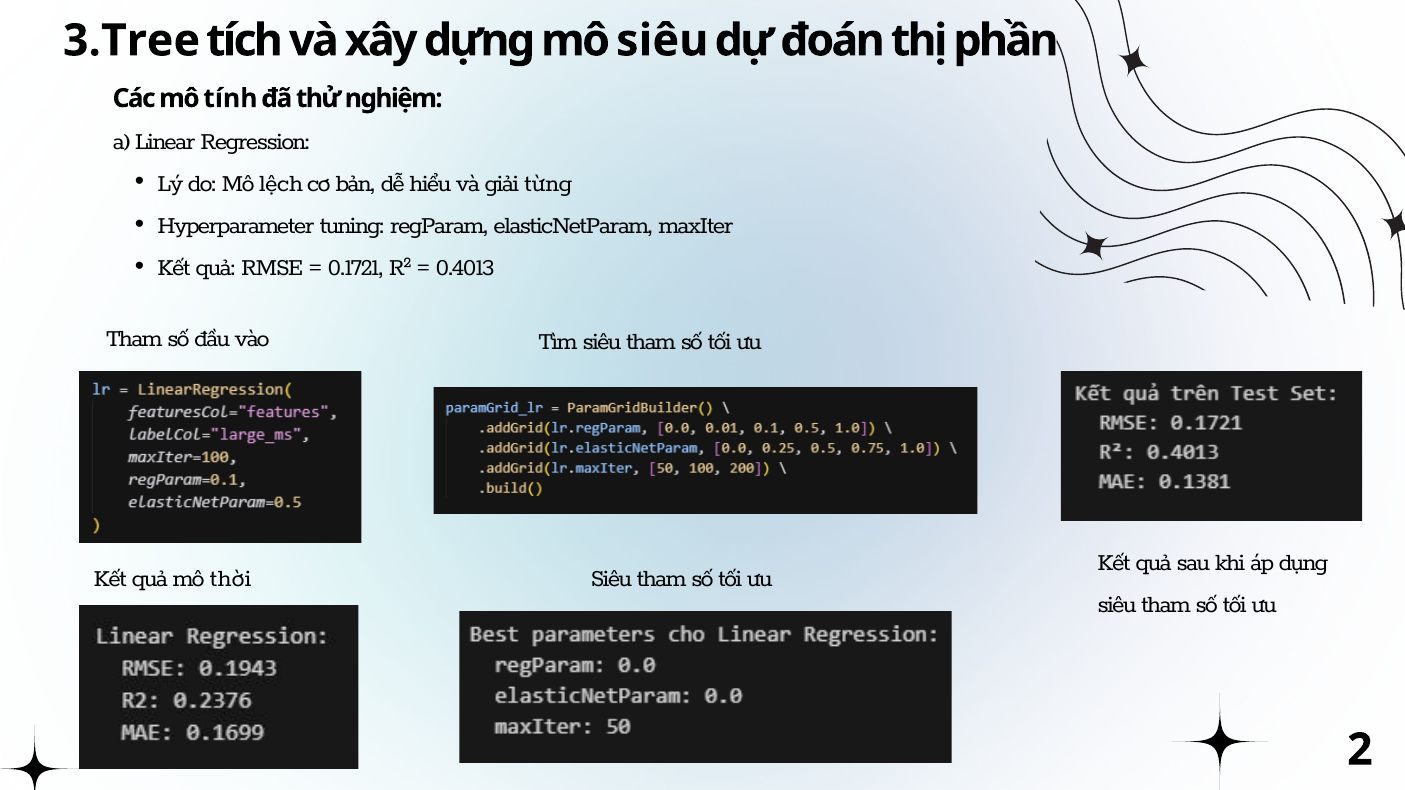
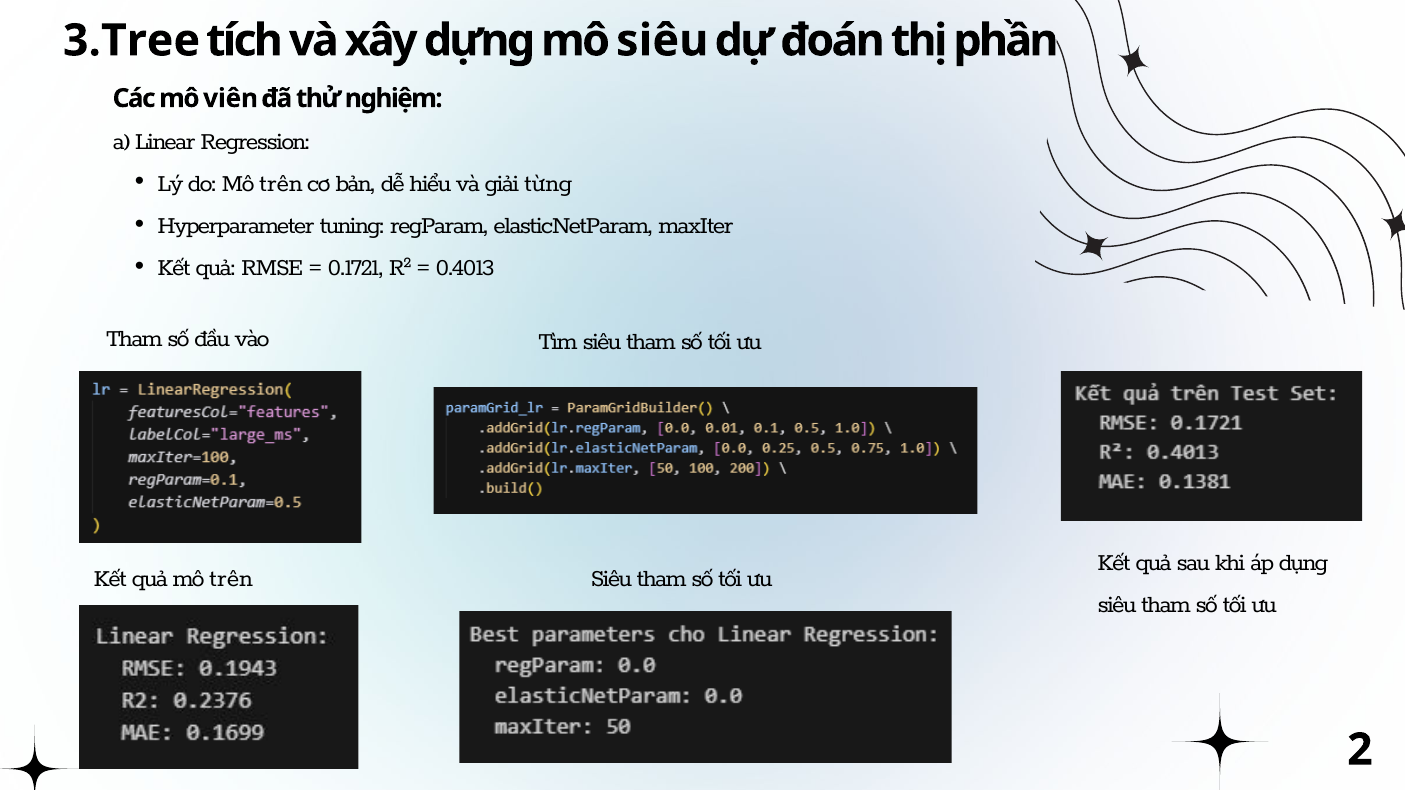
tính: tính -> viên (231, 98)
do Mô lệch: lệch -> trên (281, 183)
quả mô thời: thời -> trên (231, 578)
